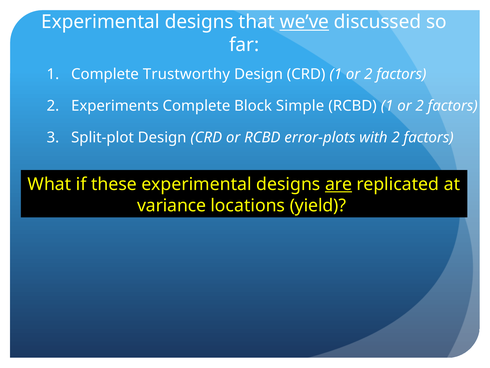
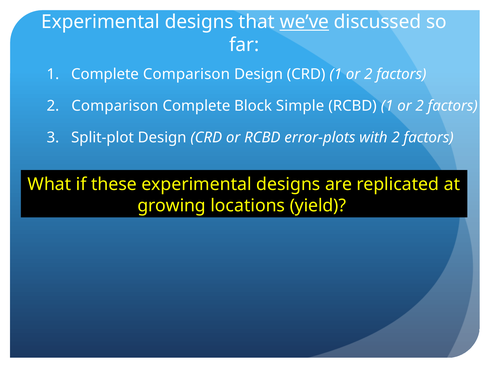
Complete Trustworthy: Trustworthy -> Comparison (186, 74)
2 Experiments: Experiments -> Comparison (115, 106)
are underline: present -> none (339, 184)
variance: variance -> growing (172, 205)
